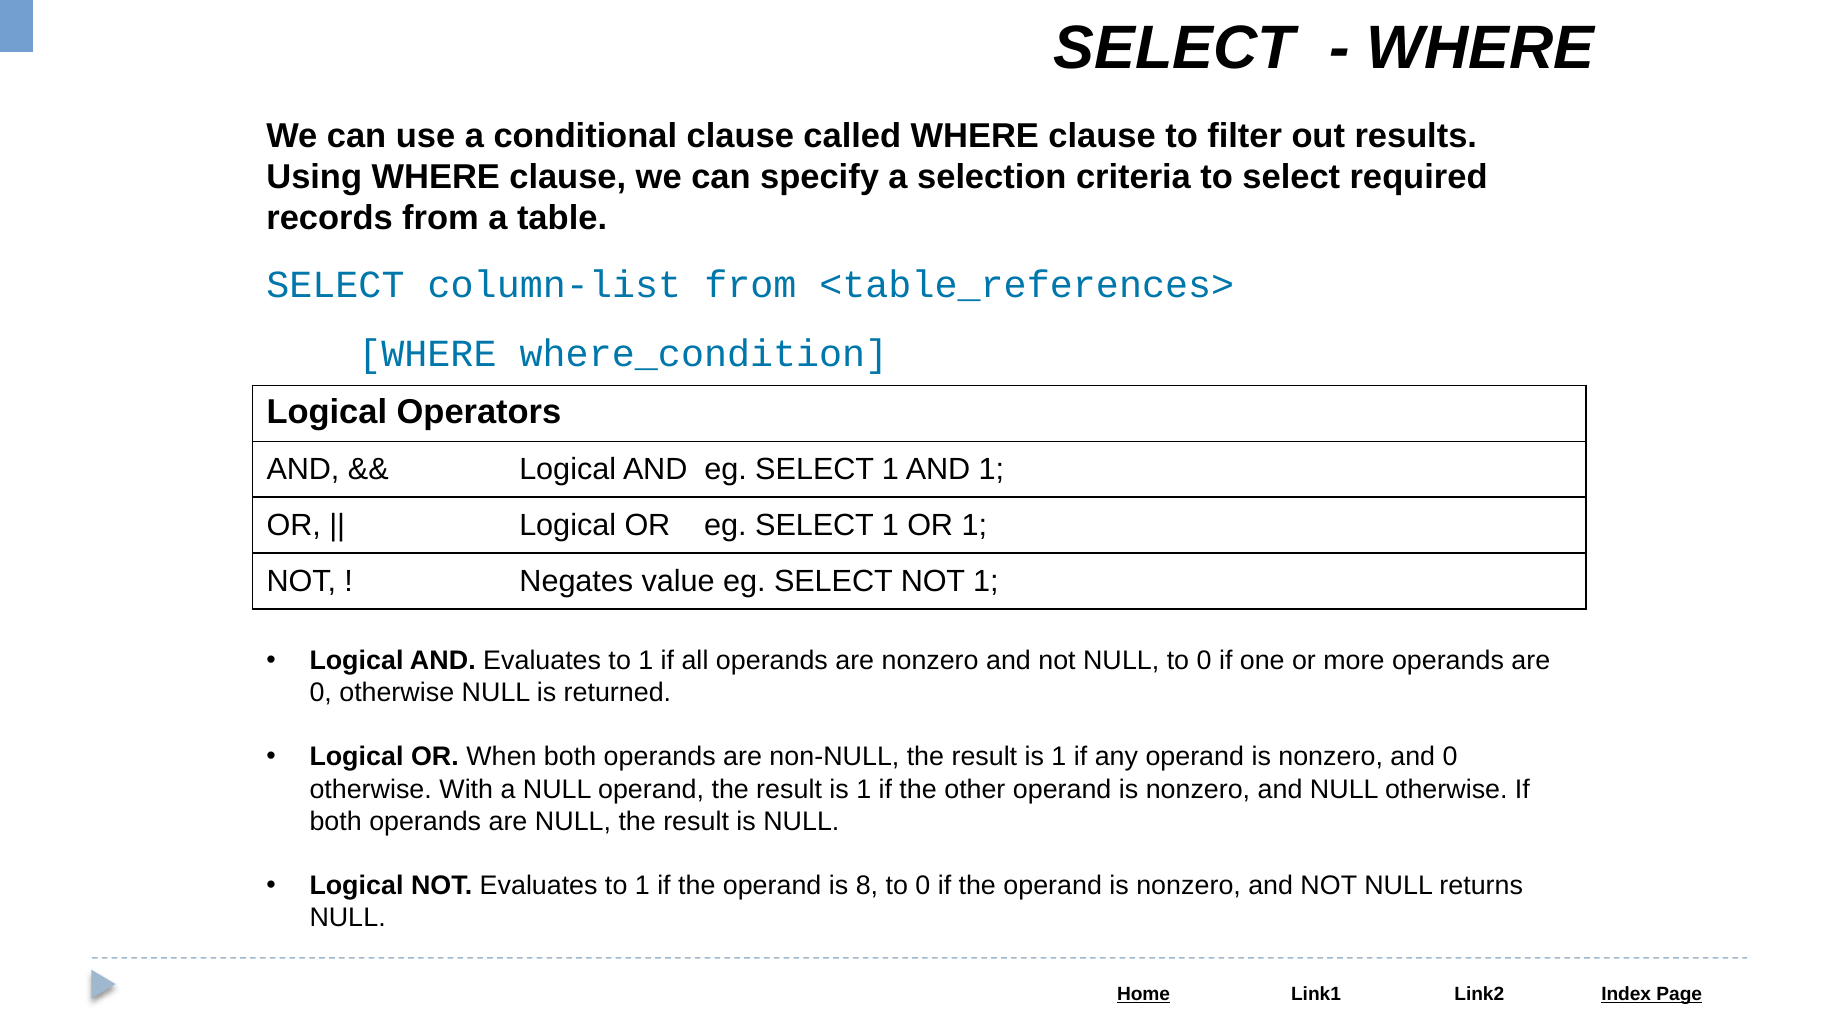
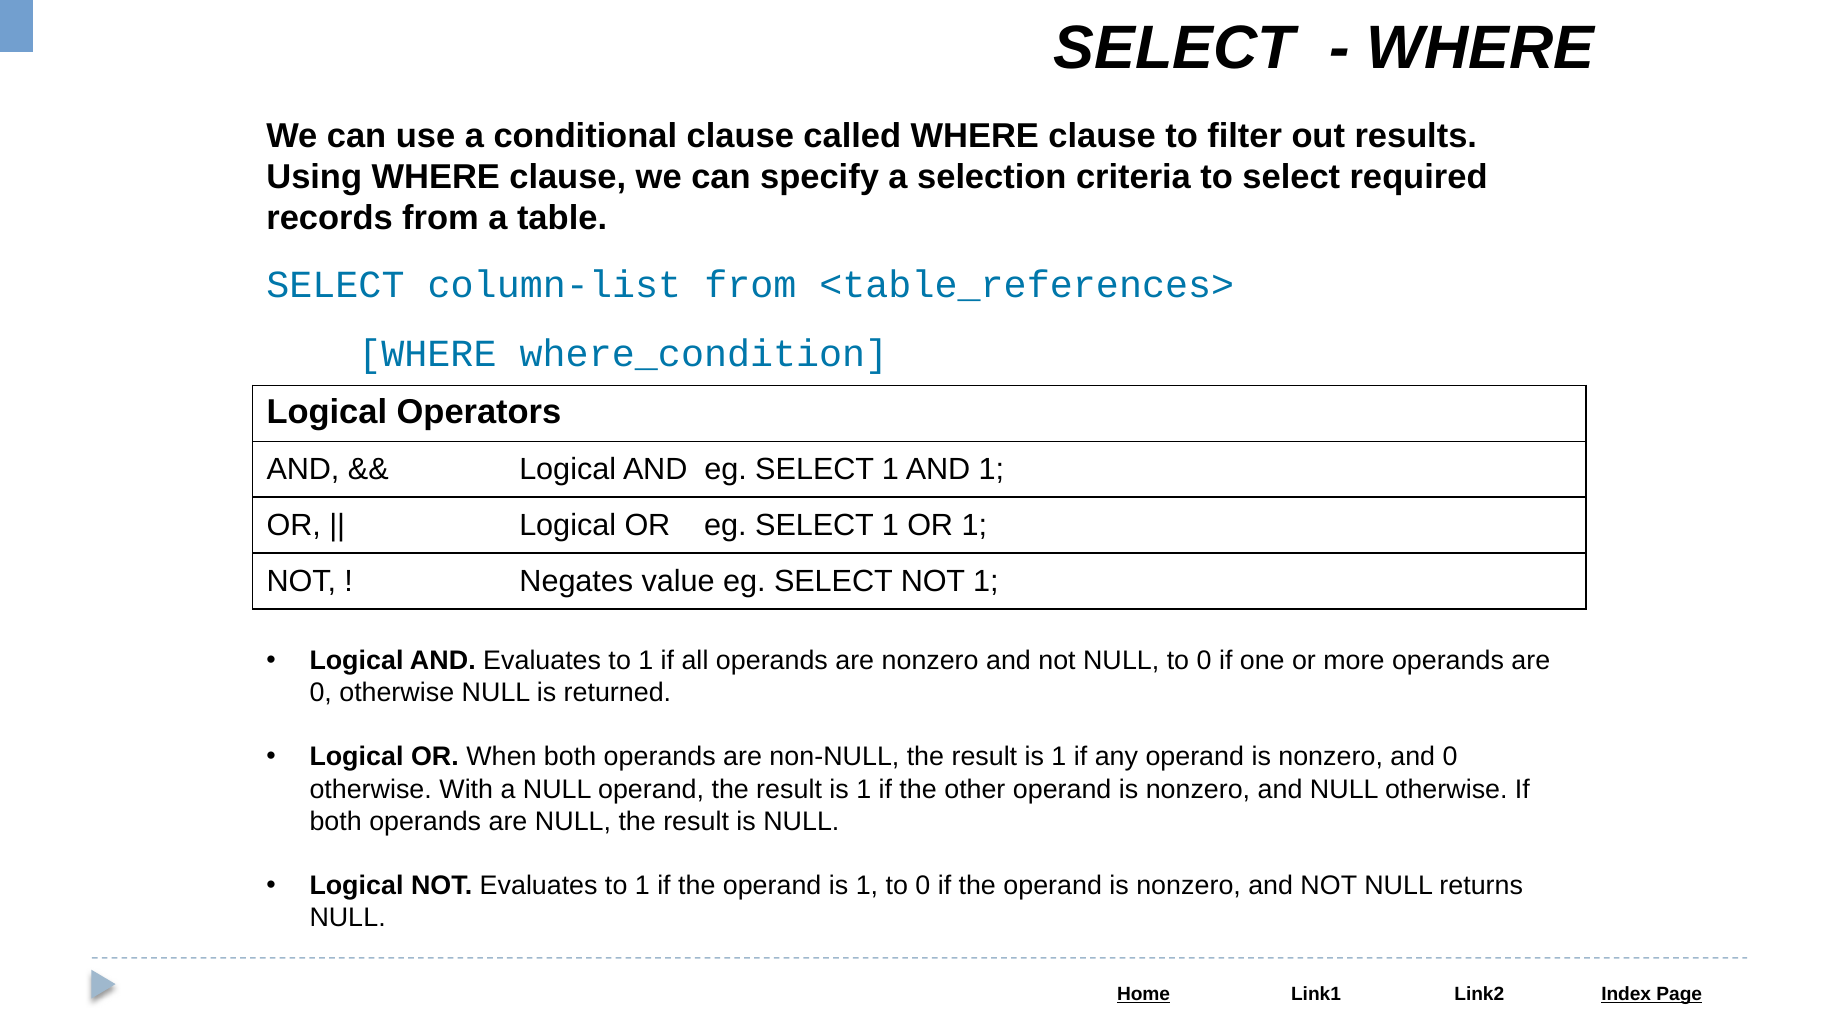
operand is 8: 8 -> 1 (867, 886)
